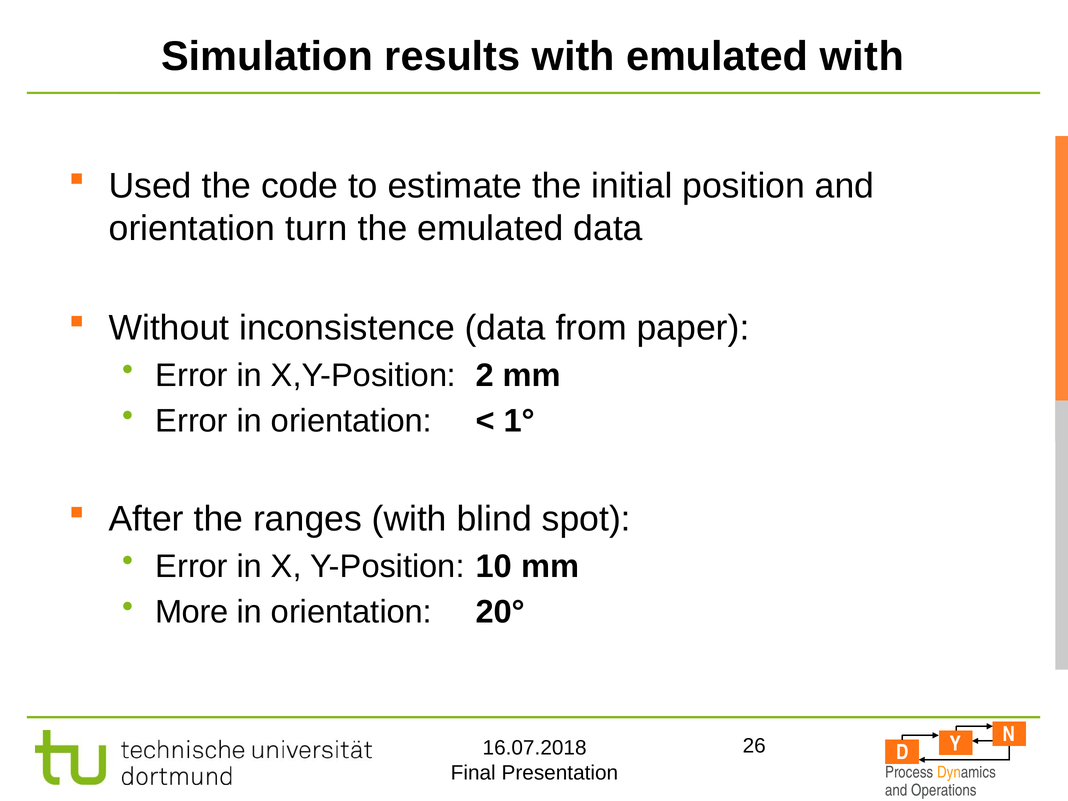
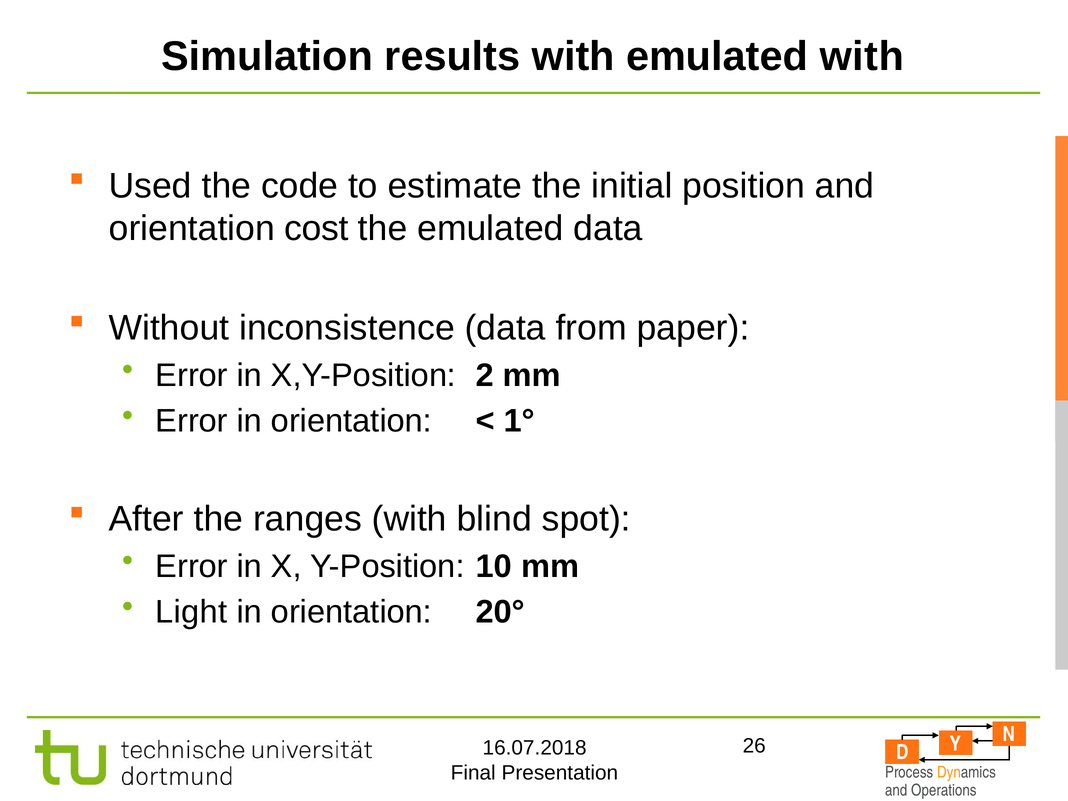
turn: turn -> cost (317, 229)
More: More -> Light (191, 612)
